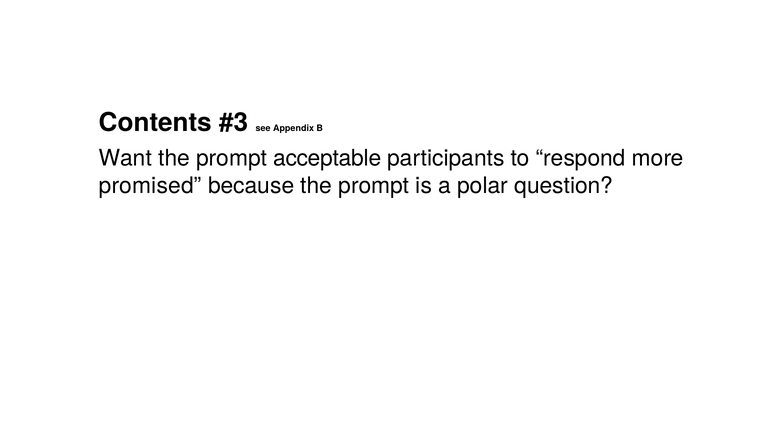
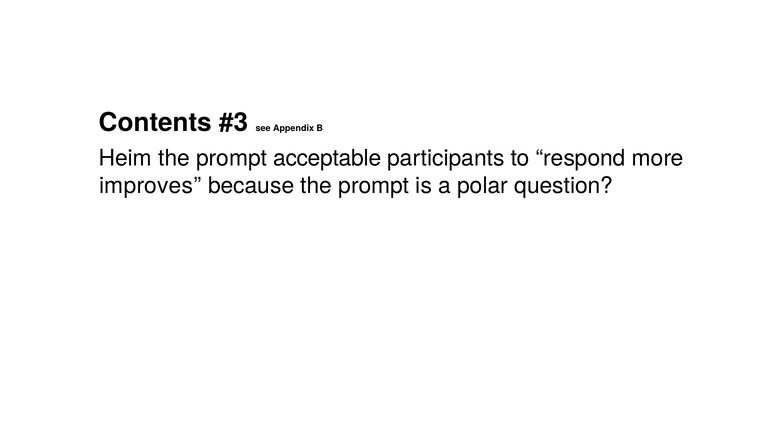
Want: Want -> Heim (125, 158)
promised: promised -> improves (150, 186)
